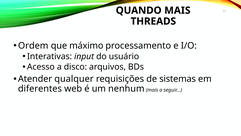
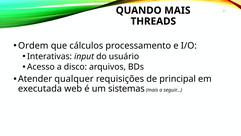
máximo: máximo -> cálculos (86, 45)
sistemas: sistemas -> principal (178, 79)
diferentes: diferentes -> executada (40, 88)
nenhum: nenhum -> sistemas (126, 88)
